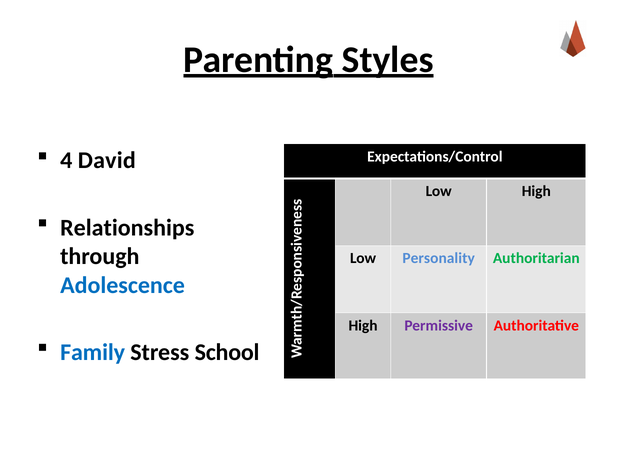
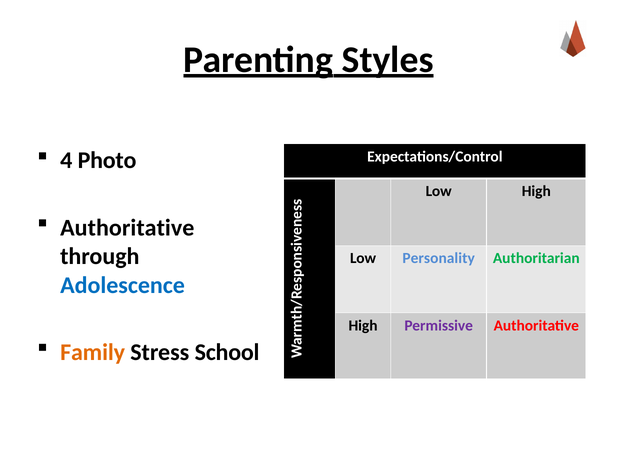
David: David -> Photo (107, 161)
Relationships: Relationships -> Authoritative (127, 228)
Family colour: blue -> orange (93, 353)
